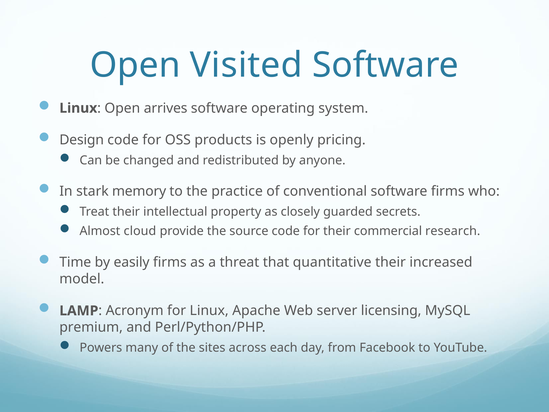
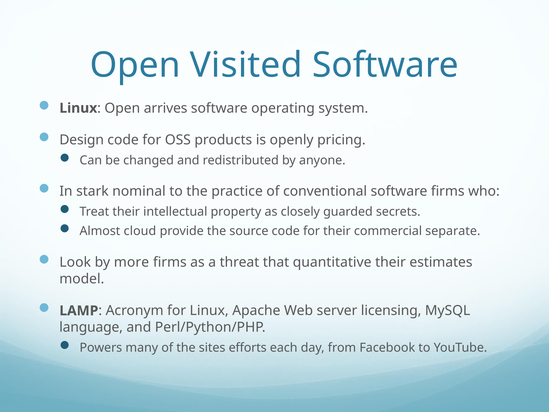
memory: memory -> nominal (139, 191)
research: research -> separate (453, 231)
Time: Time -> Look (75, 262)
easily: easily -> more (131, 262)
increased: increased -> estimates (441, 262)
premium: premium -> language (91, 327)
across: across -> efforts (248, 347)
